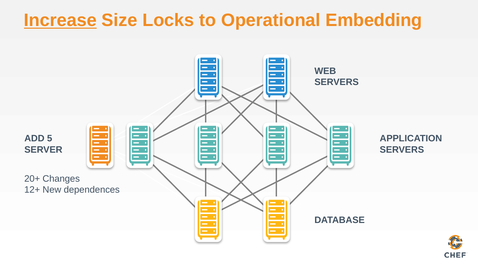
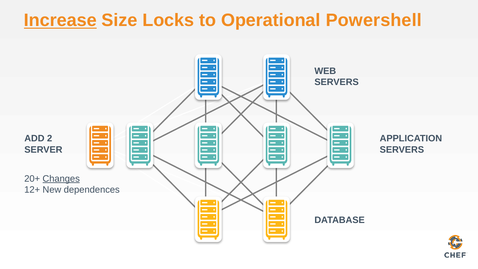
Embedding: Embedding -> Powershell (374, 20)
5: 5 -> 2 (50, 138)
Changes underline: none -> present (61, 179)
